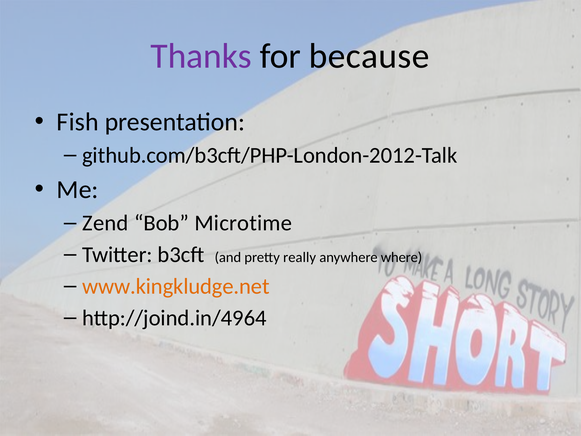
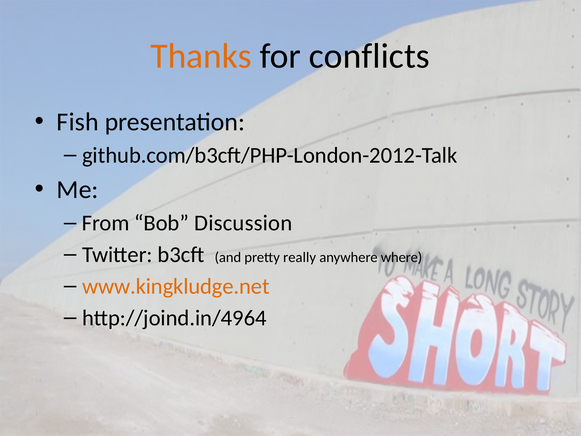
Thanks colour: purple -> orange (201, 56)
because: because -> conflicts (369, 56)
Zend: Zend -> From (106, 223)
Microtime: Microtime -> Discussion (243, 223)
